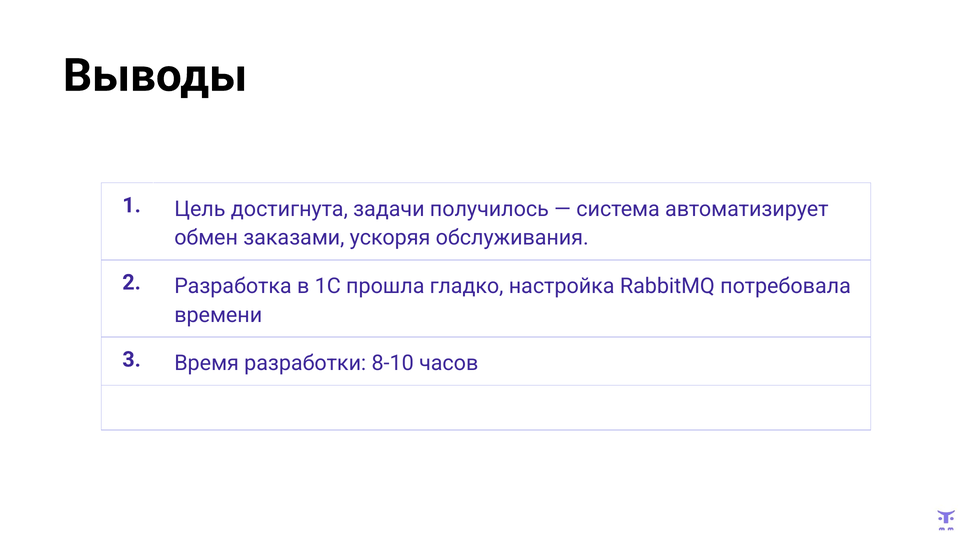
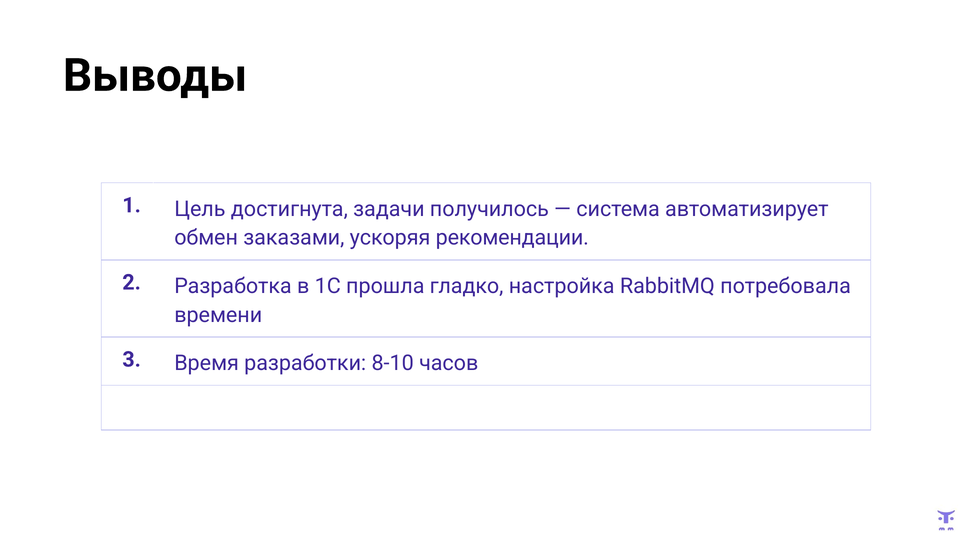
обслуживания: обслуживания -> рекомендации (512, 238)
